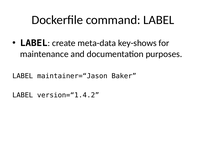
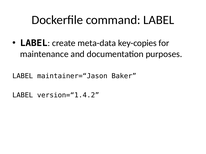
key-shows: key-shows -> key-copies (137, 43)
